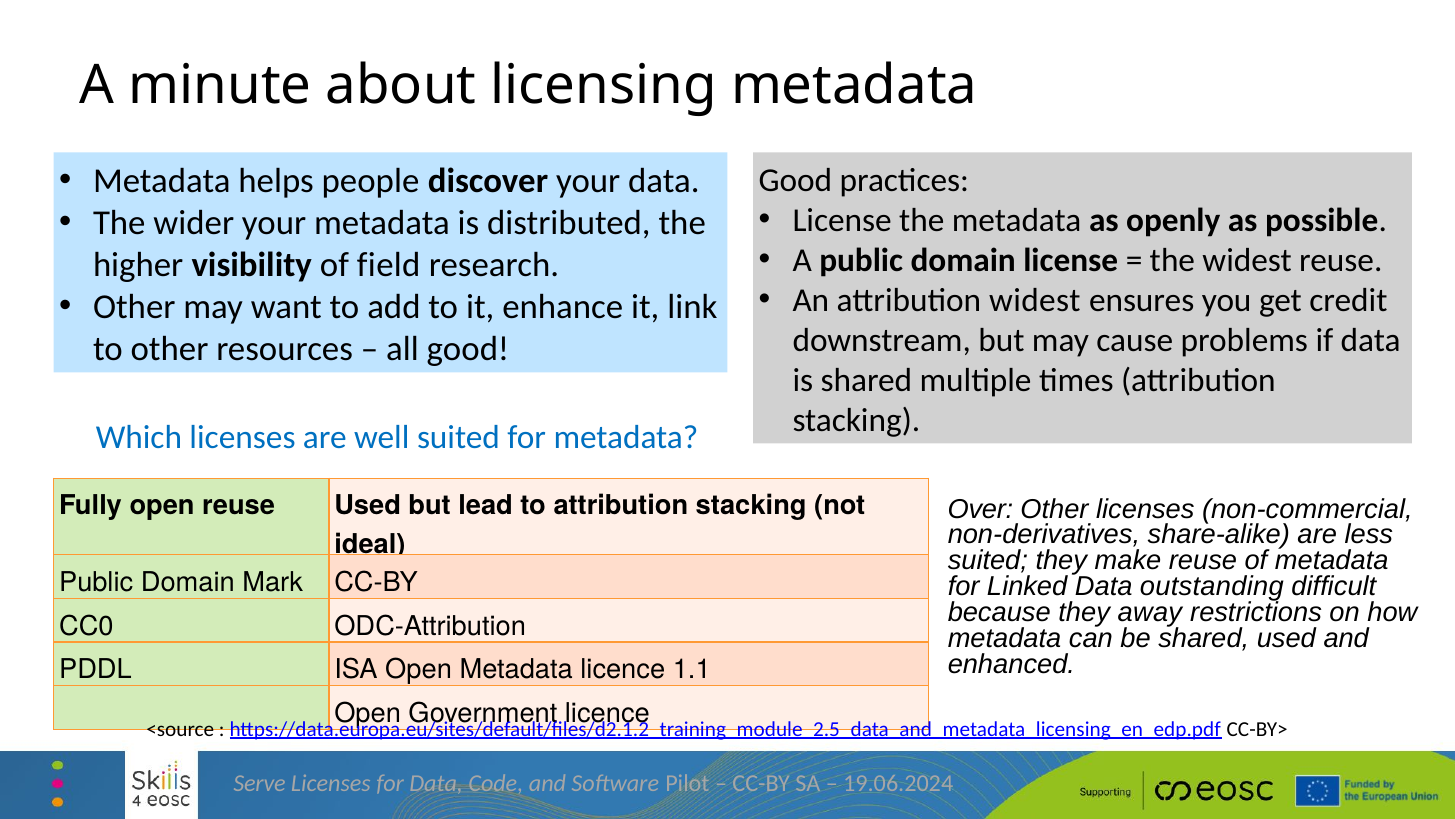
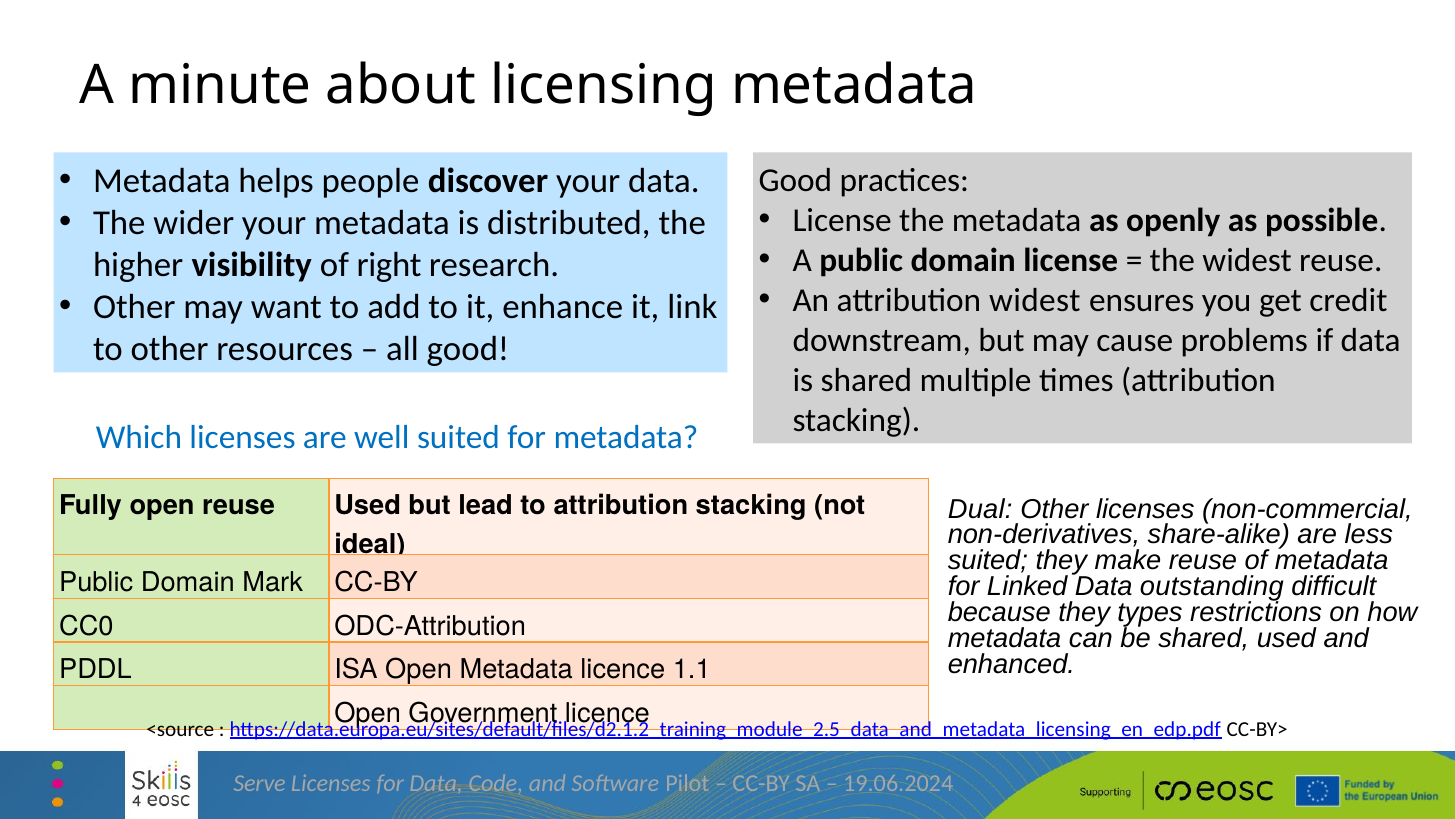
field: field -> right (389, 265)
Over: Over -> Dual (980, 509)
away: away -> types (1150, 612)
